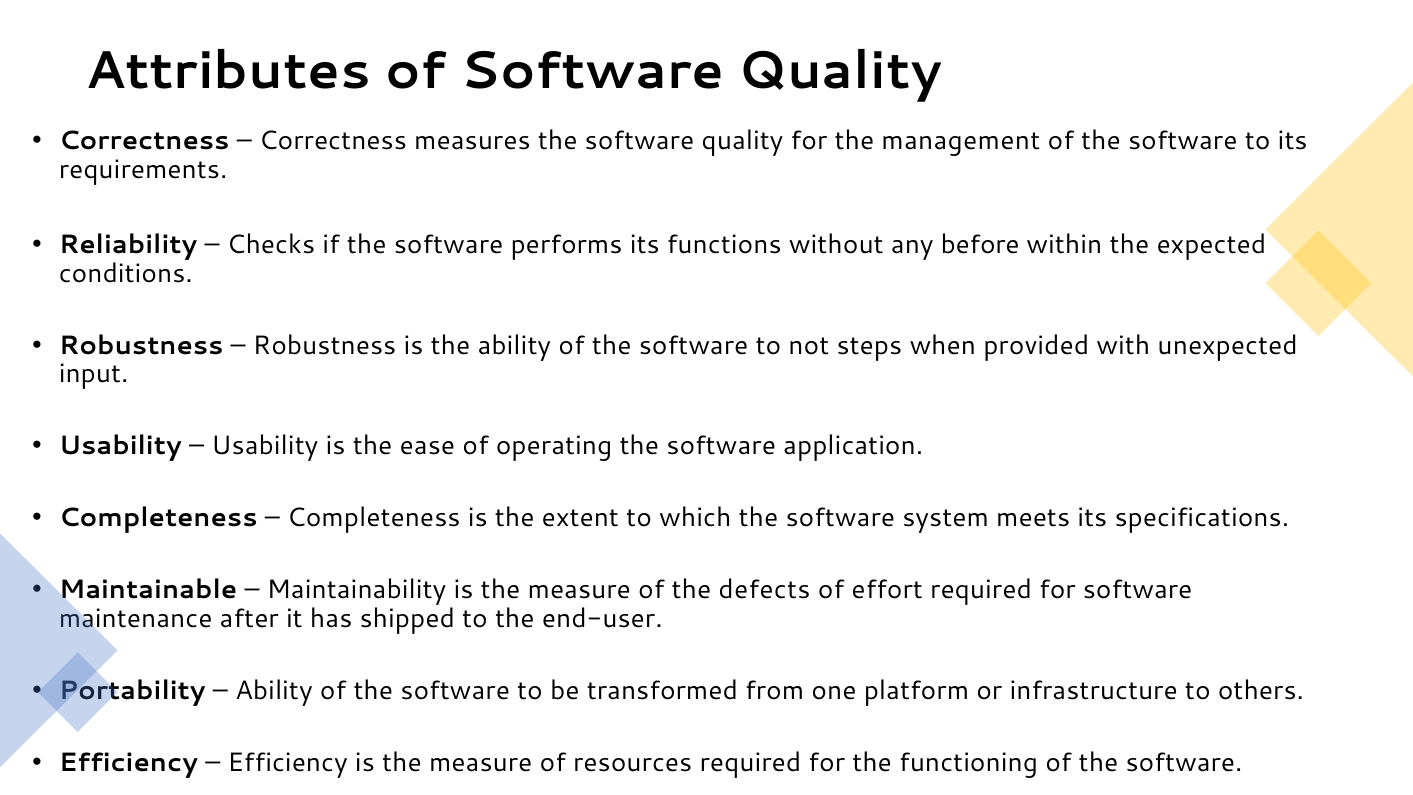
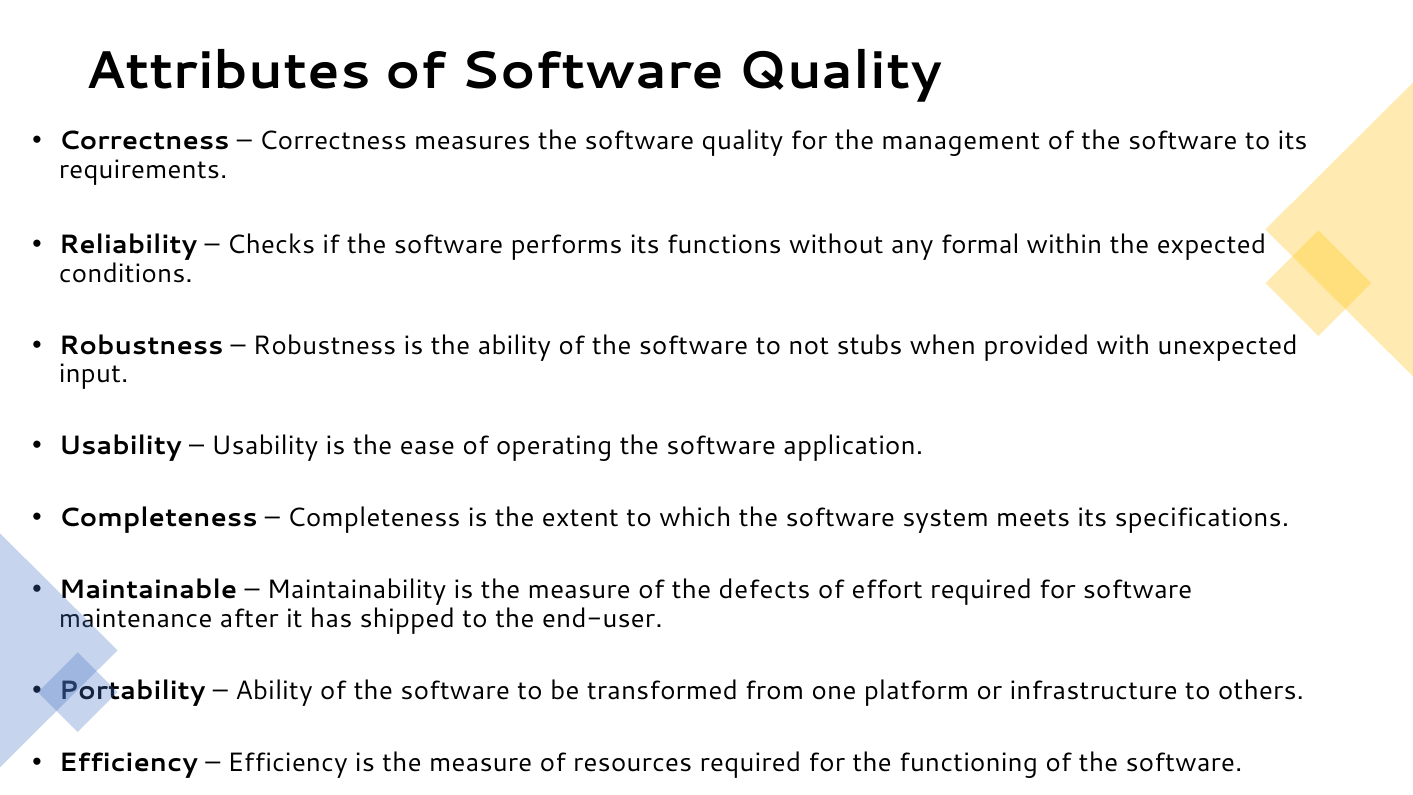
before: before -> formal (980, 245)
steps: steps -> stubs (870, 345)
